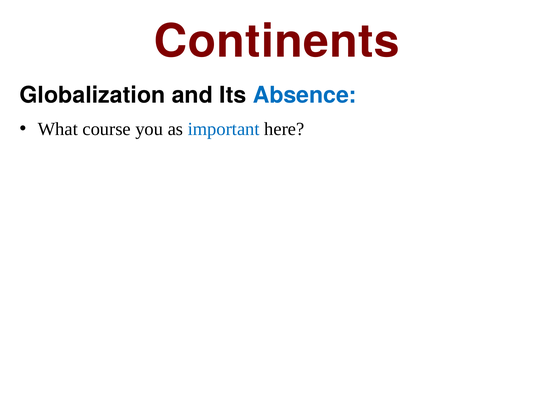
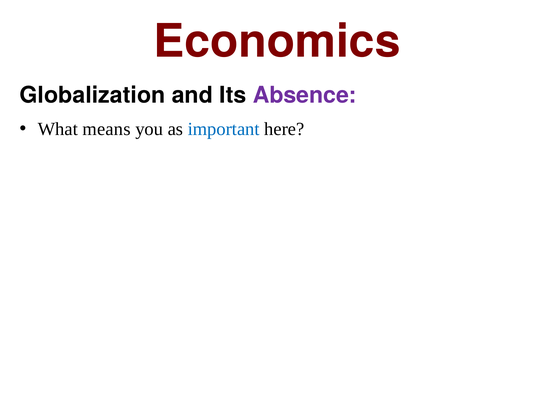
Continents: Continents -> Economics (277, 42)
Absence colour: blue -> purple (305, 95)
course: course -> means (107, 129)
